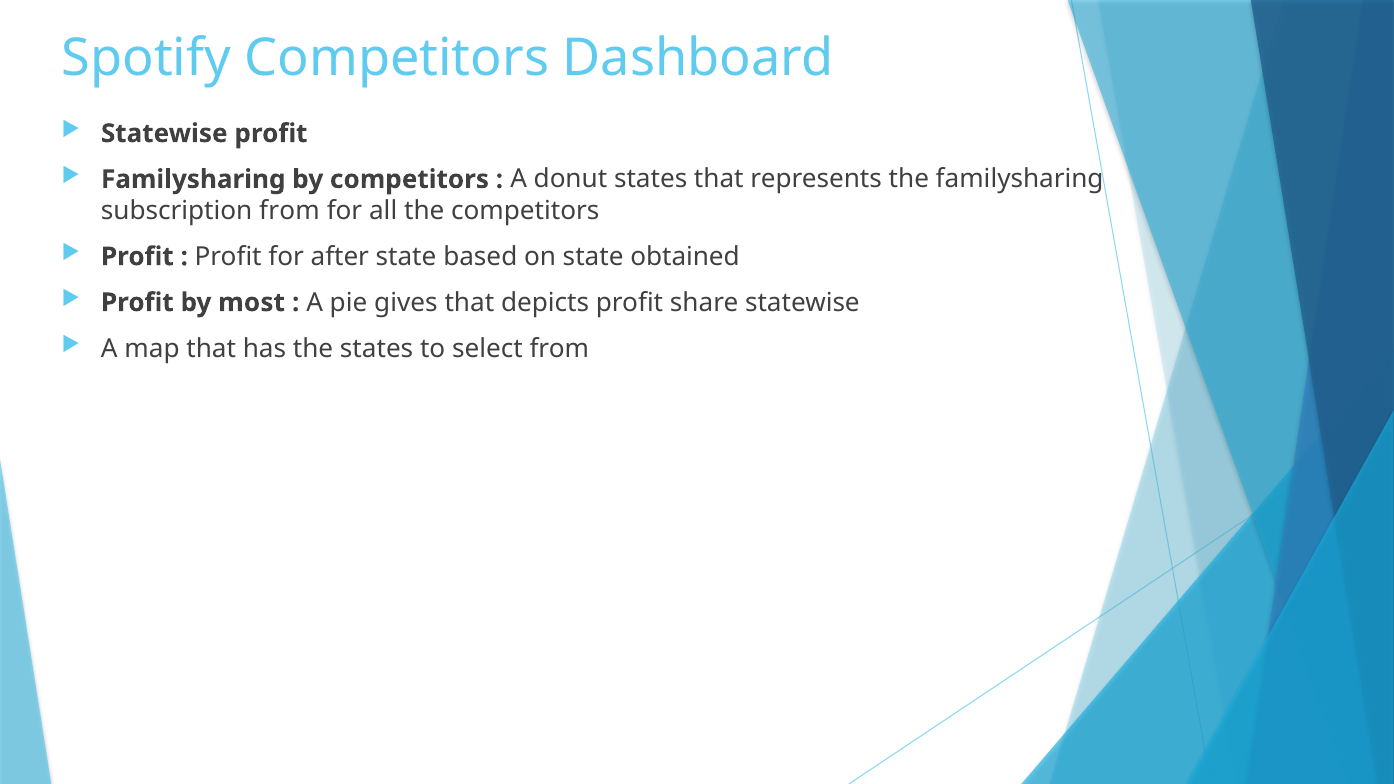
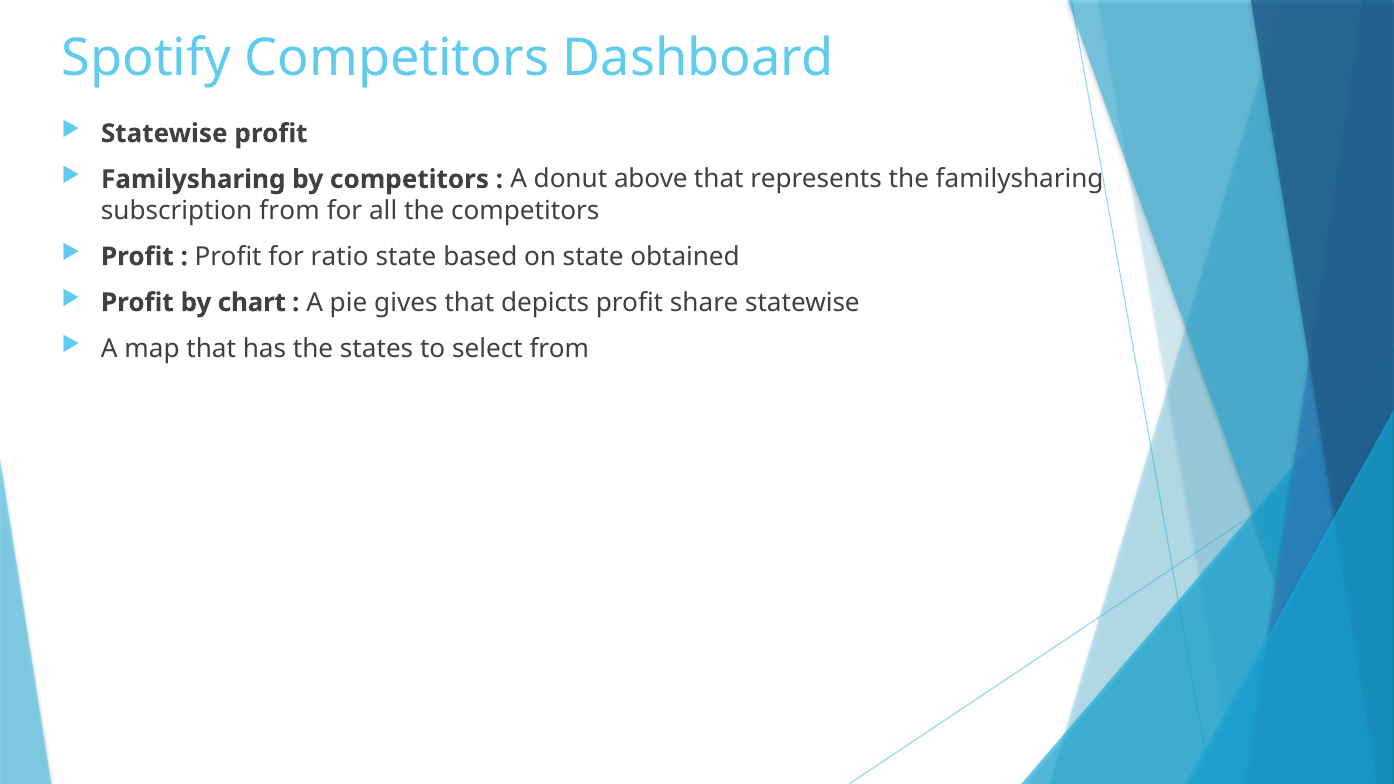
donut states: states -> above (651, 179)
after: after -> ratio (340, 257)
most: most -> chart (252, 303)
